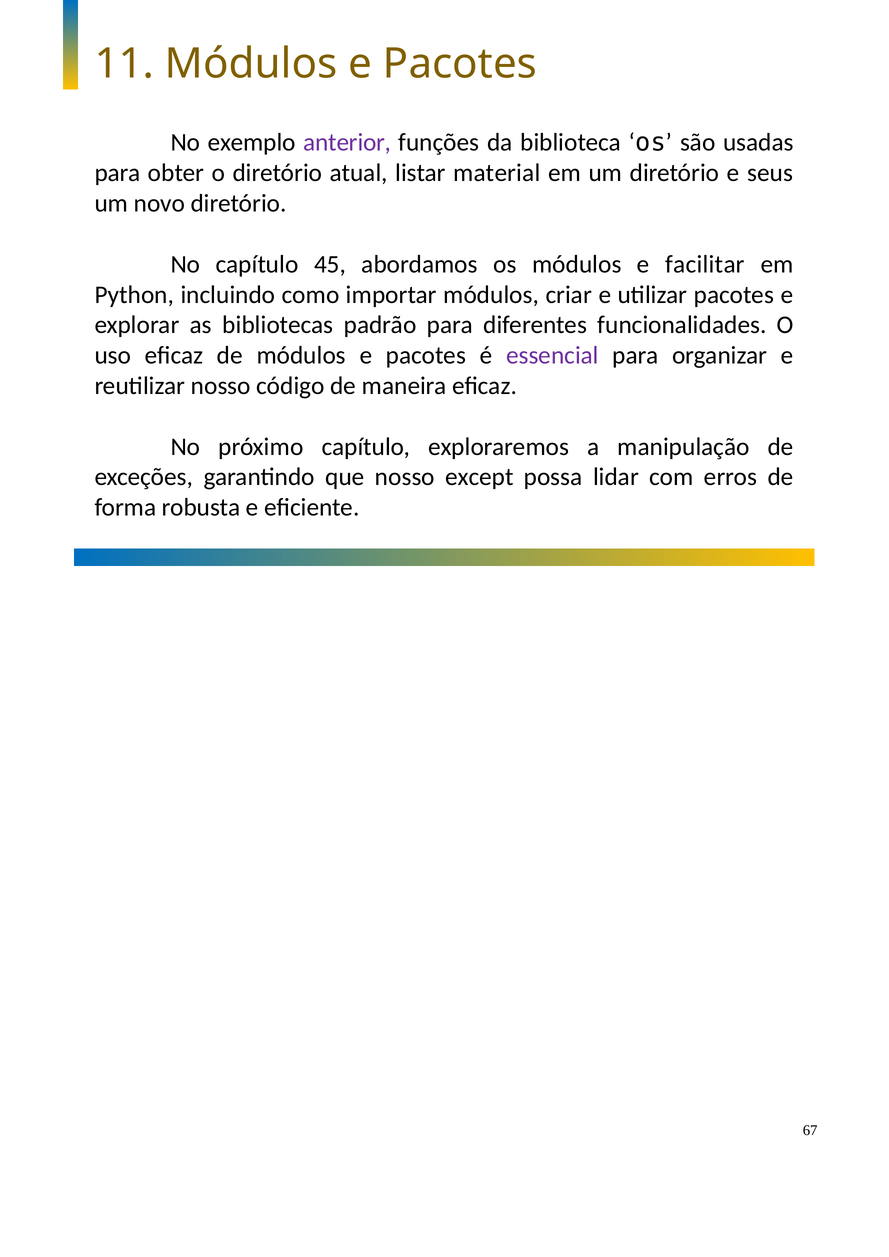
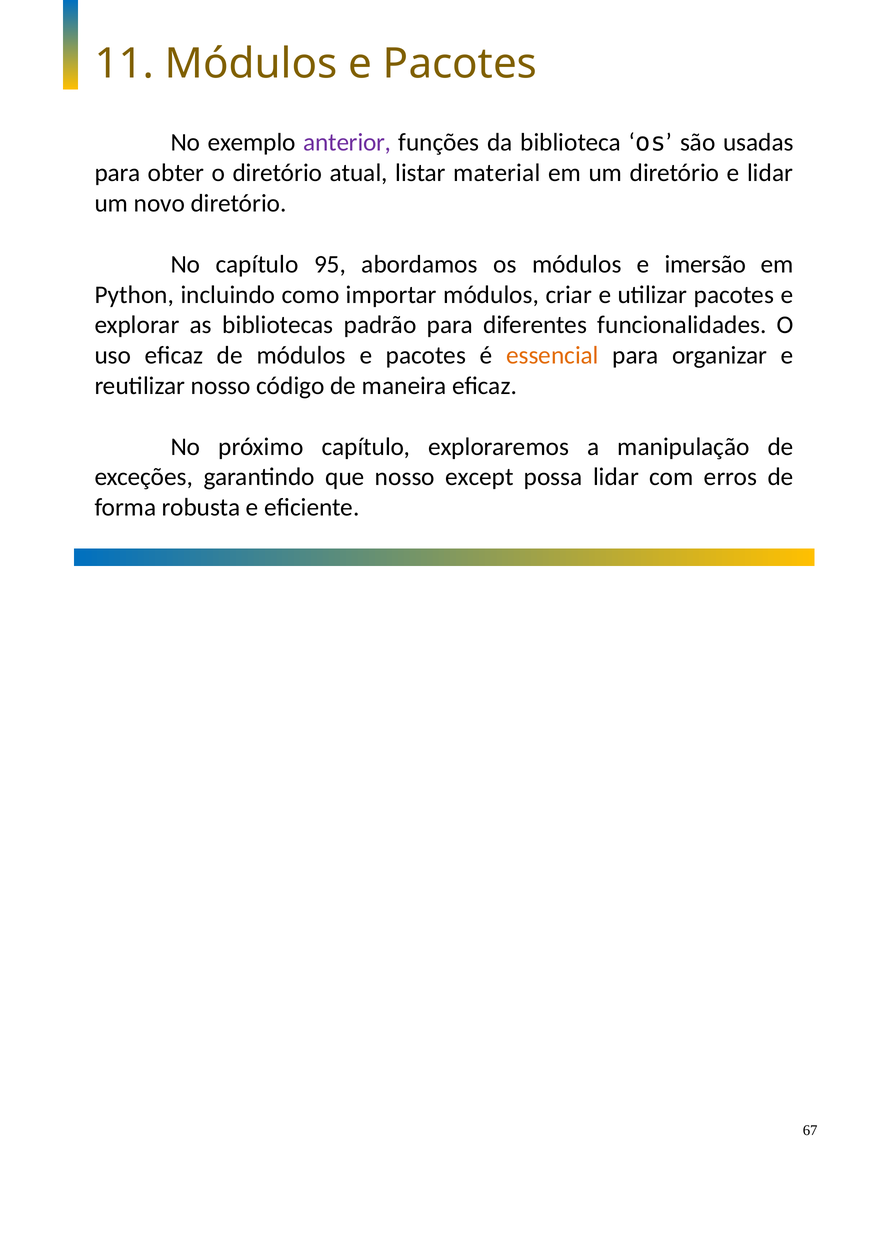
e seus: seus -> lidar (770, 173)
45: 45 -> 95 (330, 264)
facilitar: facilitar -> imersão (705, 264)
essencial colour: purple -> orange (552, 356)
